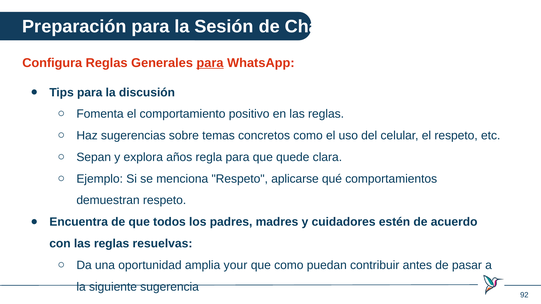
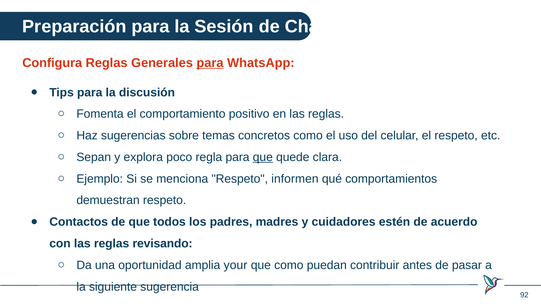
años: años -> poco (179, 157)
que underline: none -> present (263, 157)
aplicarse: aplicarse -> informen (295, 179)
Encuentra: Encuentra -> Contactos (79, 222)
resuelvas: resuelvas -> revisando (163, 244)
